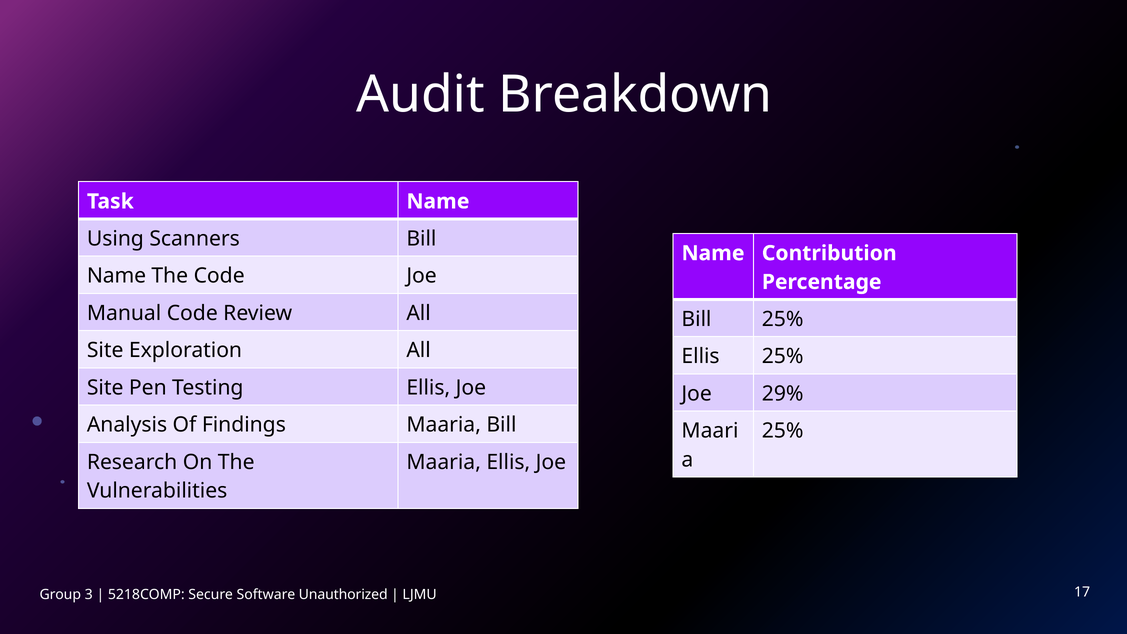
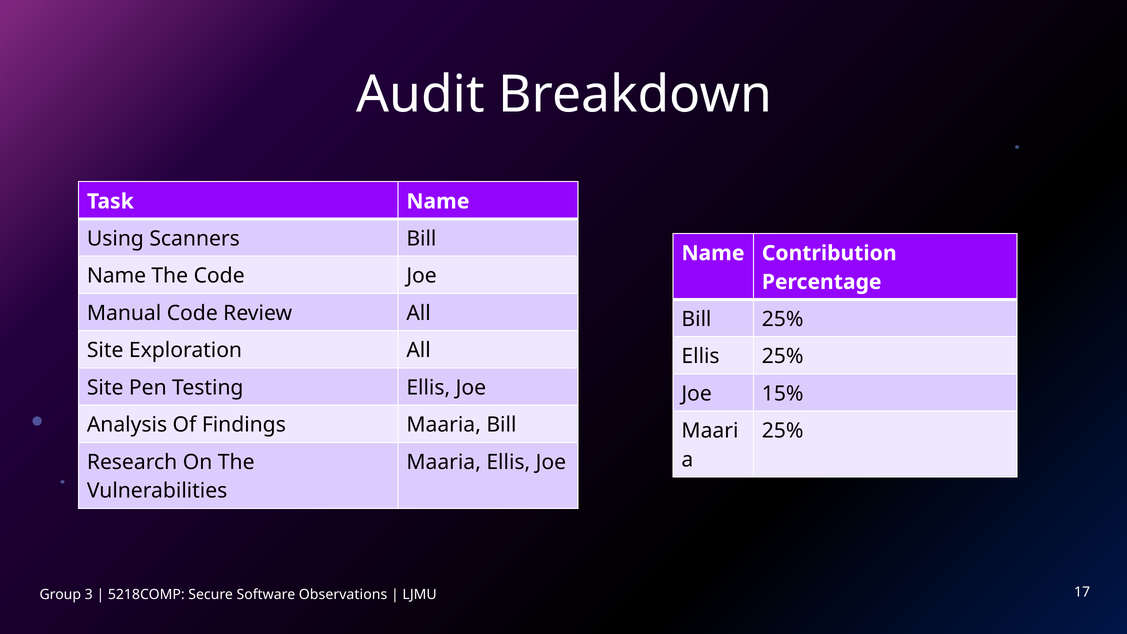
29%: 29% -> 15% (783, 394)
Unauthorized: Unauthorized -> Observations (343, 594)
